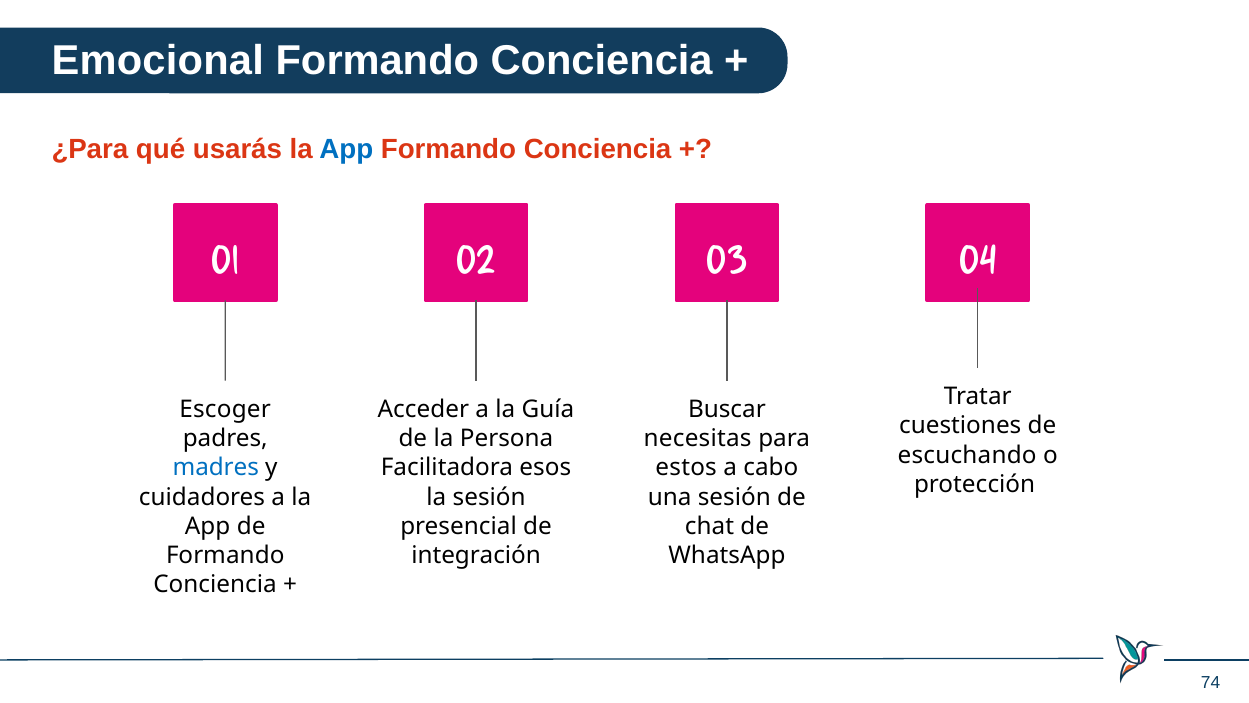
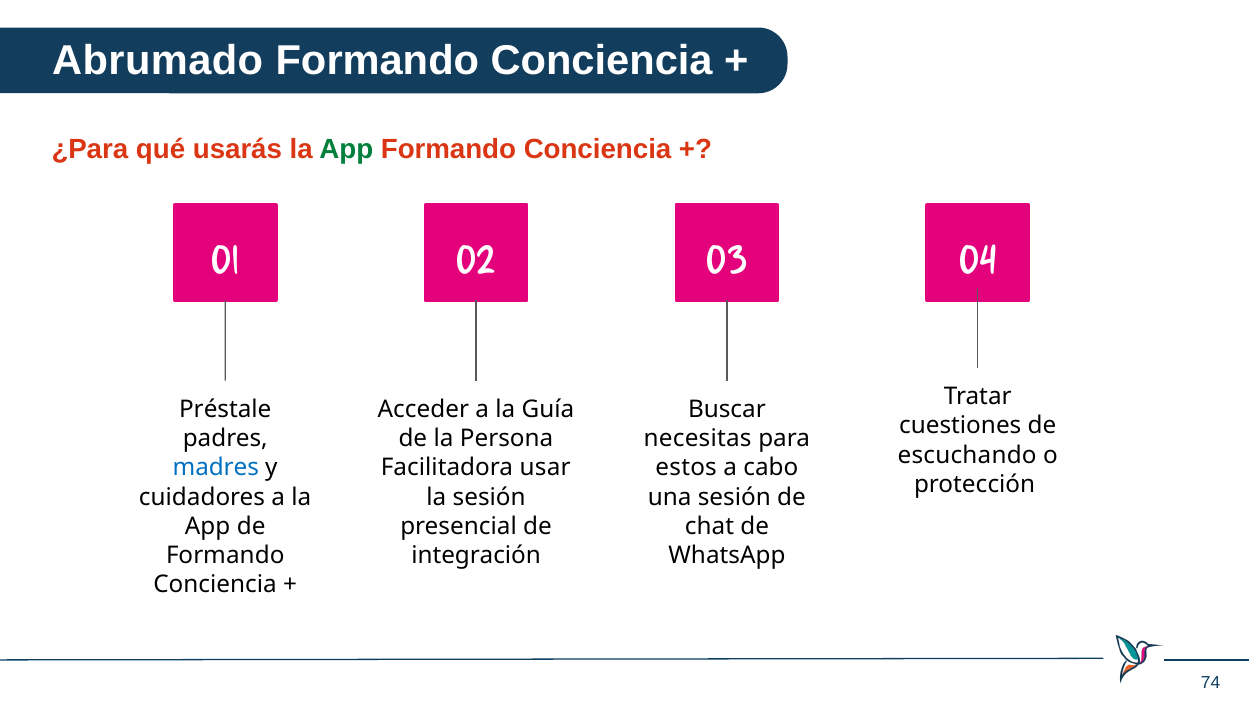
Emocional: Emocional -> Abrumado (158, 61)
App colour: blue -> green (346, 149)
Escoger: Escoger -> Préstale (225, 409)
esos: esos -> usar (545, 468)
